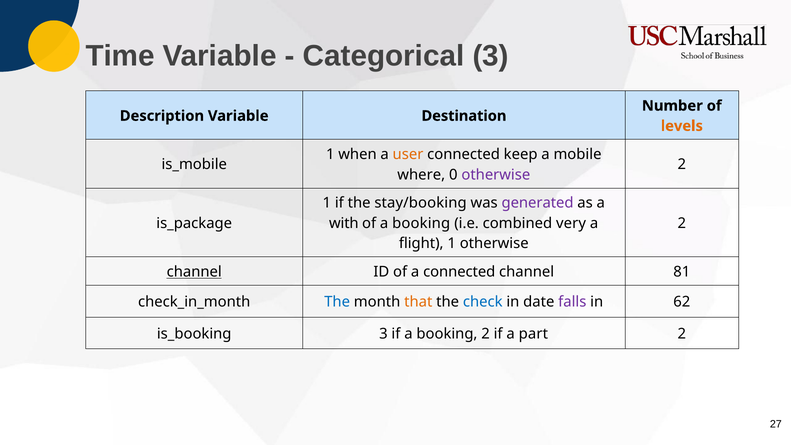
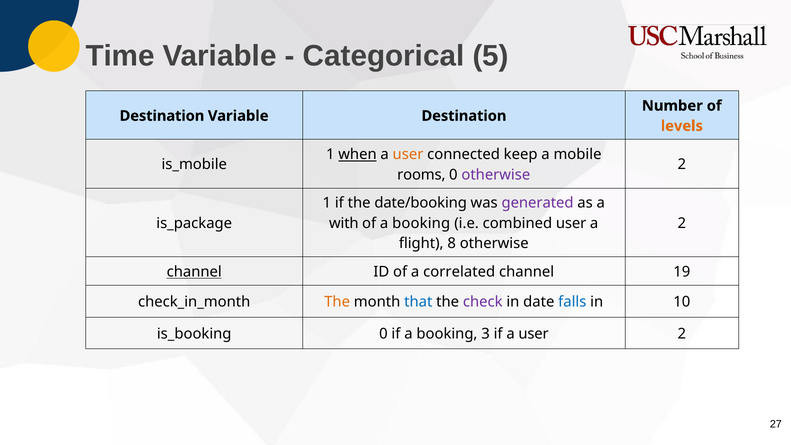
Categorical 3: 3 -> 5 (491, 56)
Description: Description -> Destination (162, 116)
when underline: none -> present (357, 154)
where: where -> rooms (421, 175)
stay/booking: stay/booking -> date/booking (421, 203)
combined very: very -> user (571, 223)
flight 1: 1 -> 8 (452, 243)
a connected: connected -> correlated (459, 272)
81: 81 -> 19 (682, 272)
The colour: blue -> orange (337, 302)
that colour: orange -> blue (418, 302)
check colour: blue -> purple (483, 302)
falls colour: purple -> blue (572, 302)
62: 62 -> 10 (682, 302)
3: 3 -> 0 (383, 334)
booking 2: 2 -> 3 (486, 334)
if a part: part -> user (534, 334)
